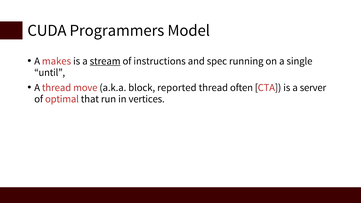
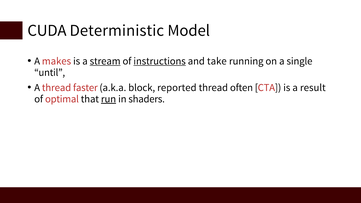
Programmers: Programmers -> Deterministic (117, 30)
instructions underline: none -> present (160, 61)
spec: spec -> take (217, 61)
move: move -> faster (85, 88)
server: server -> result (313, 88)
run underline: none -> present (109, 99)
vertices: vertices -> shaders (147, 99)
